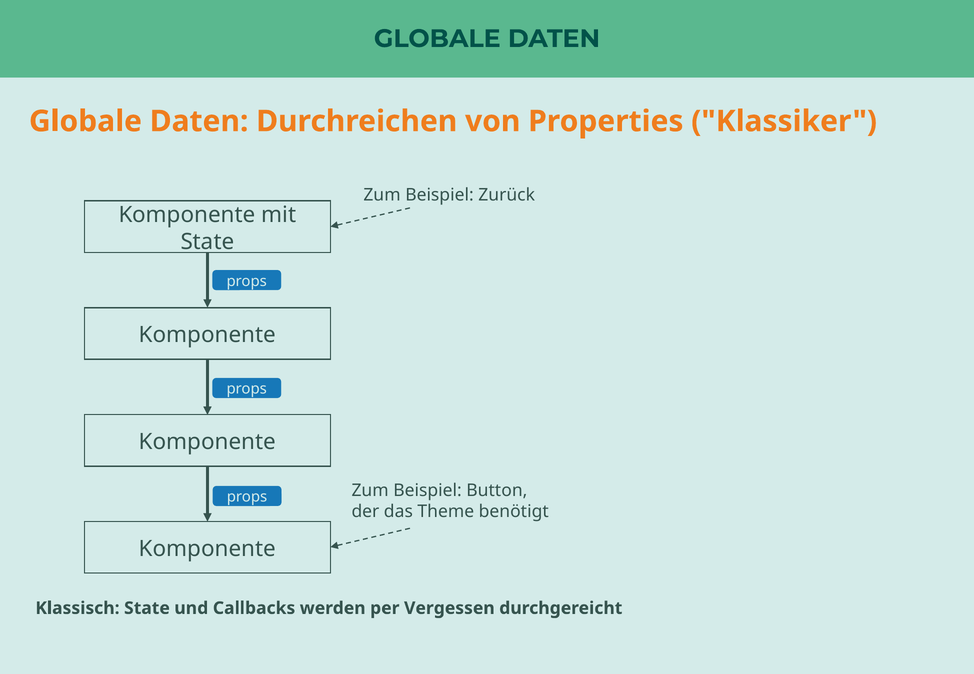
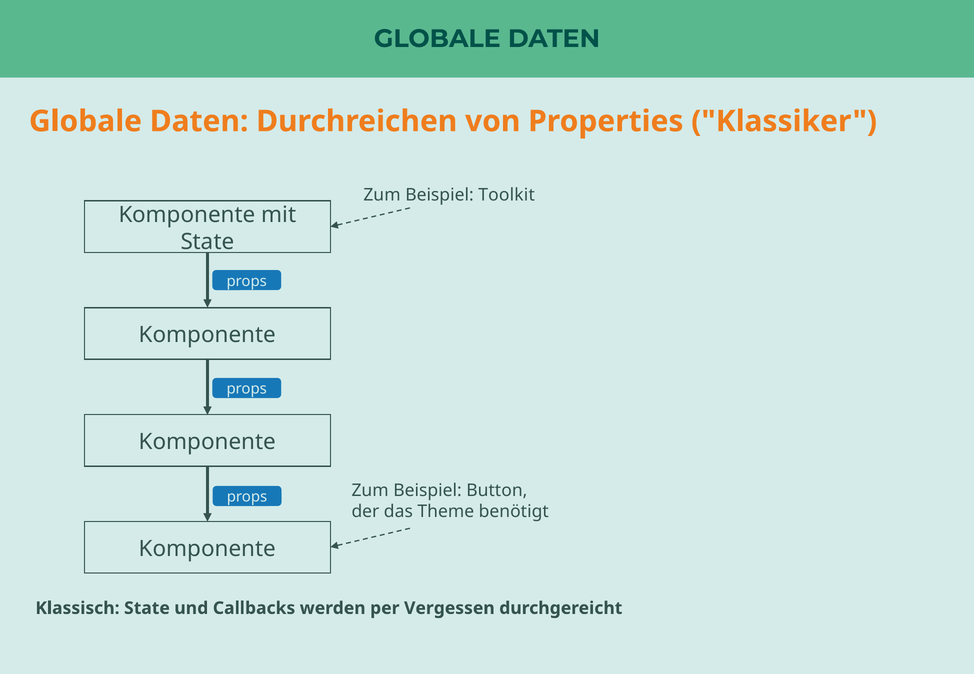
Zurück: Zurück -> Toolkit (507, 195)
